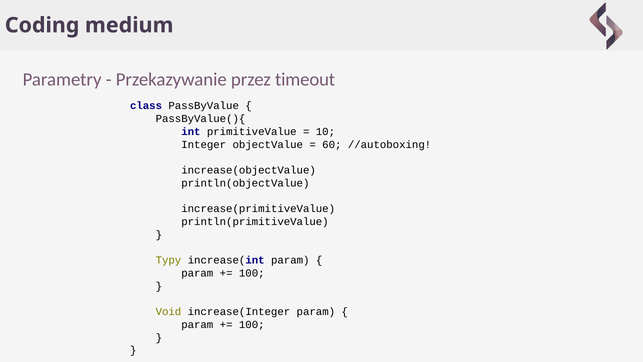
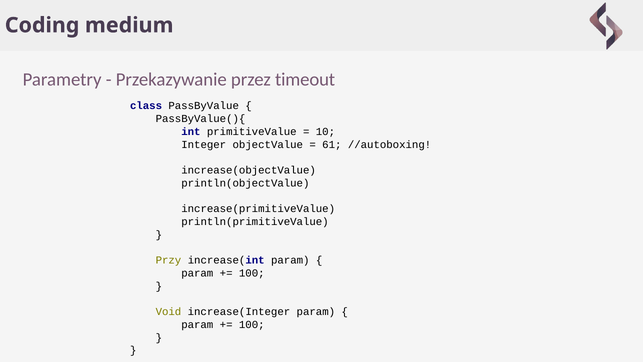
60: 60 -> 61 (332, 144)
Typy: Typy -> Przy (168, 260)
